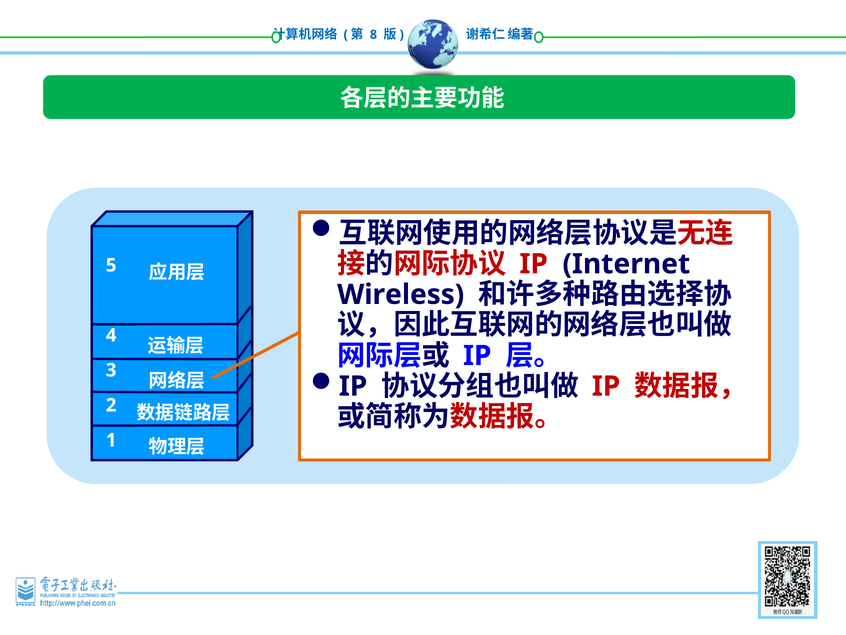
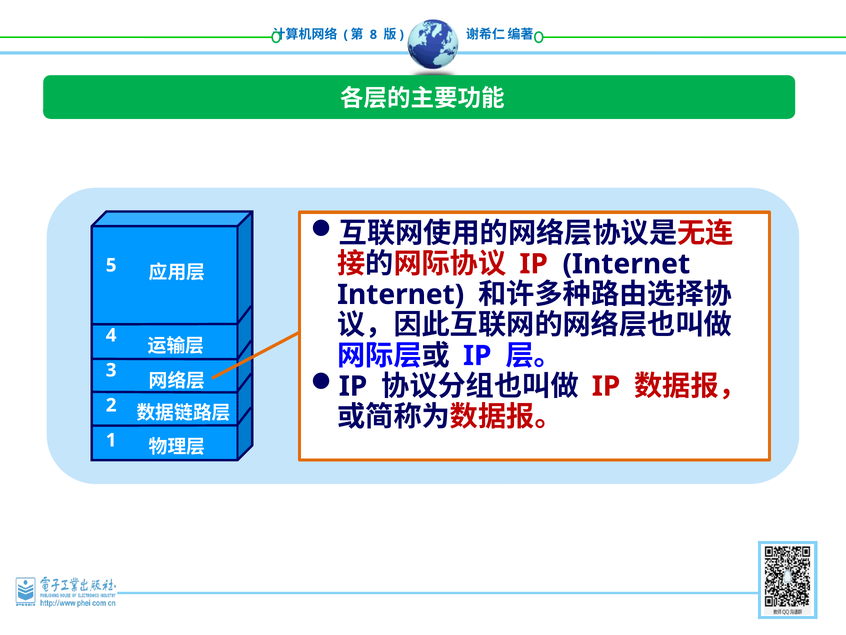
Wireless: Wireless -> Internet (401, 294)
